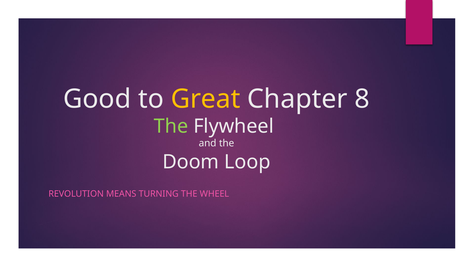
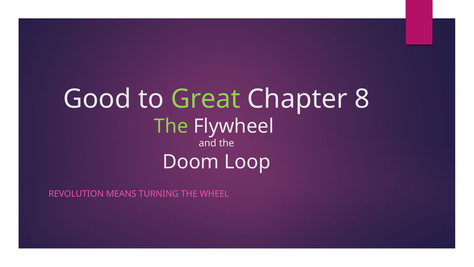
Great colour: yellow -> light green (206, 99)
